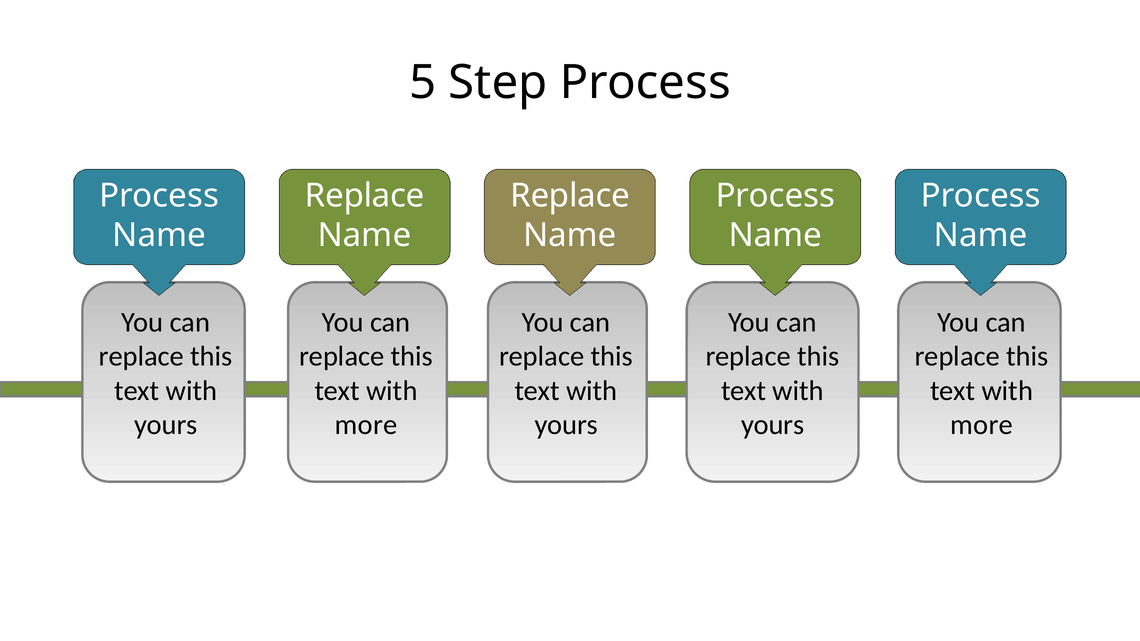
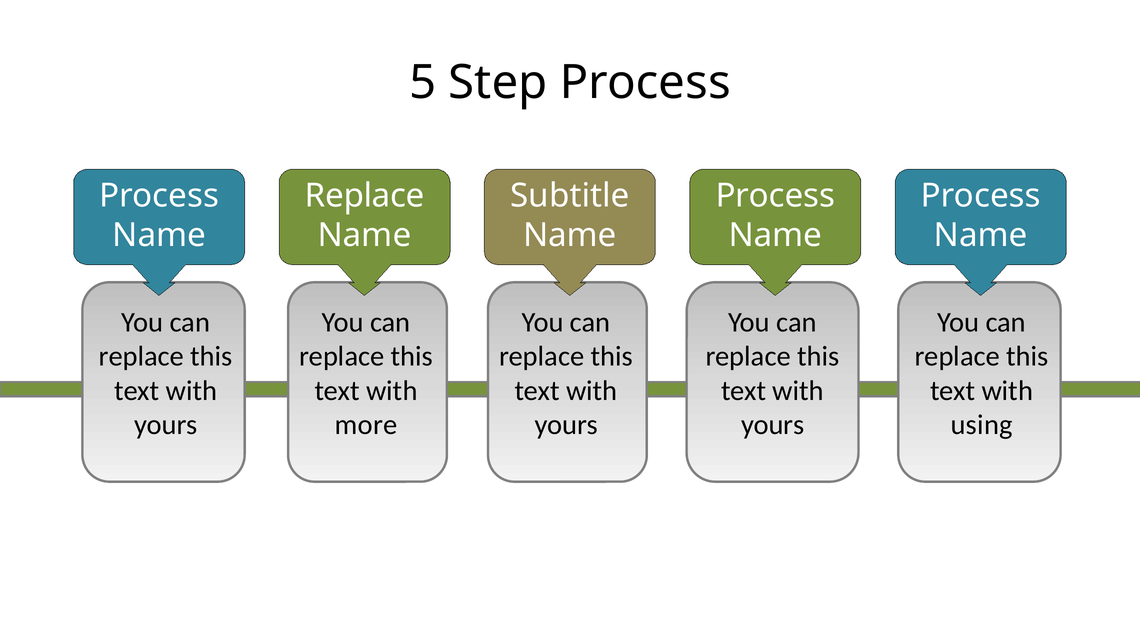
Replace: Replace -> Subtitle (570, 196)
more: more -> using (982, 425)
